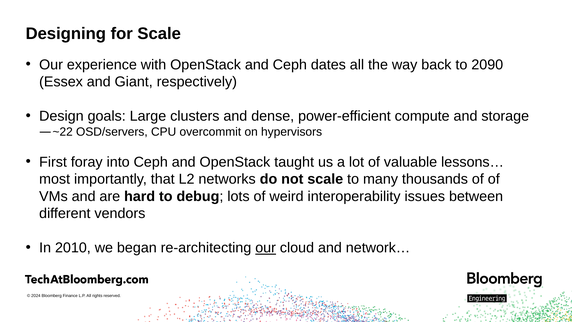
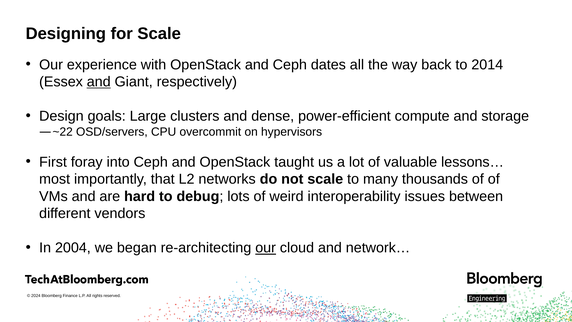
2090: 2090 -> 2014 (487, 65)
and underline: none -> present (99, 82)
2010: 2010 -> 2004 (73, 248)
